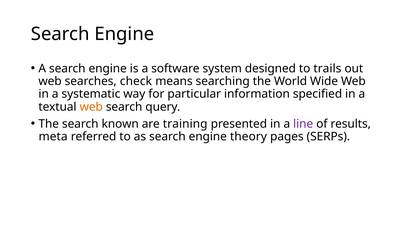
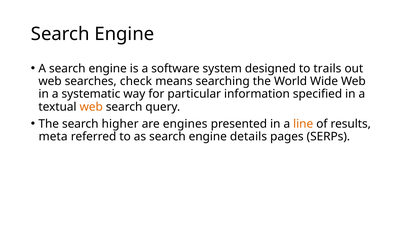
known: known -> higher (120, 124)
training: training -> engines (185, 124)
line colour: purple -> orange (303, 124)
theory: theory -> details (248, 136)
